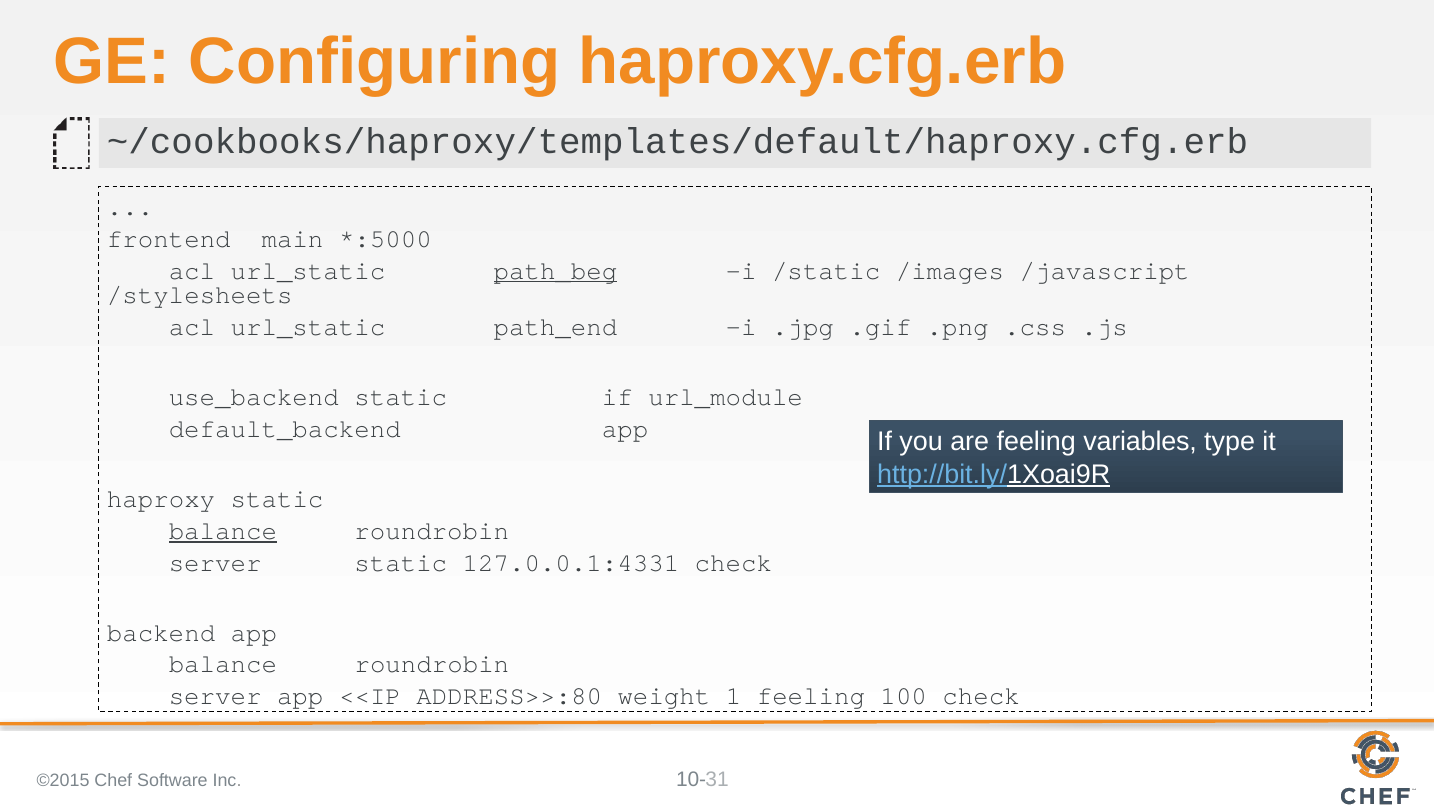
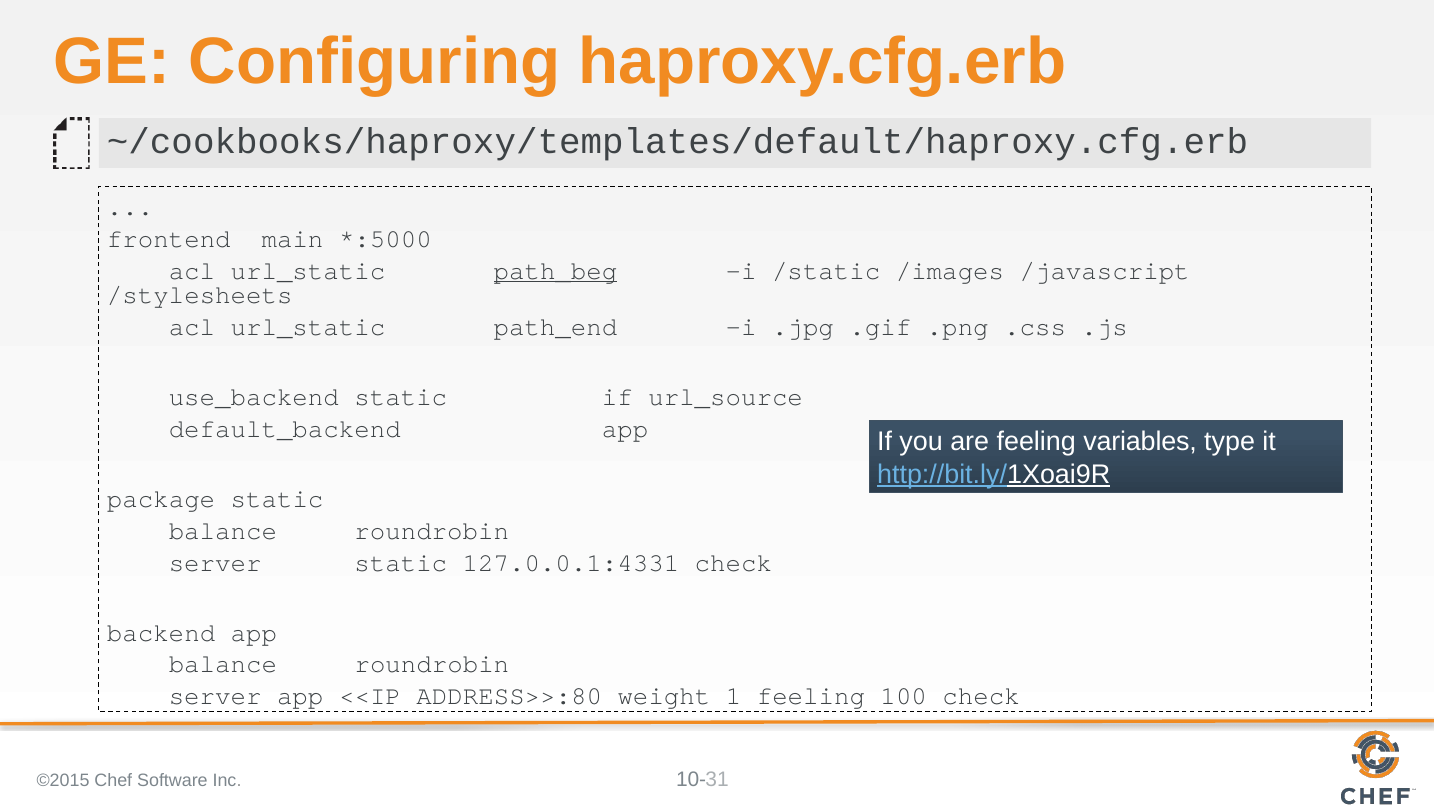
url_module: url_module -> url_source (726, 397)
haproxy: haproxy -> package (161, 499)
balance underline: present -> none (223, 530)
